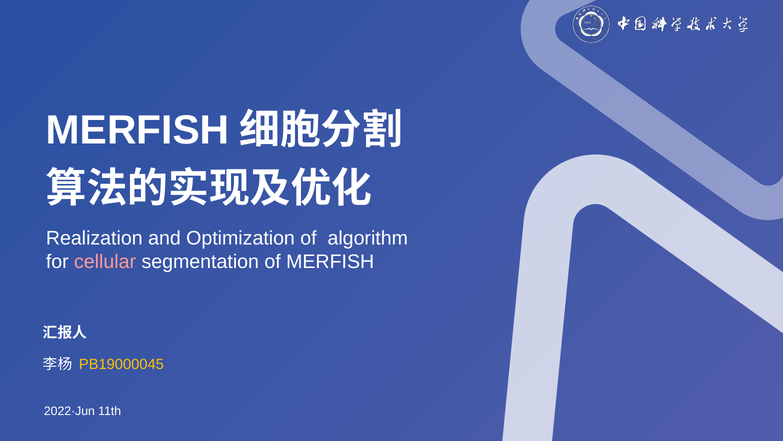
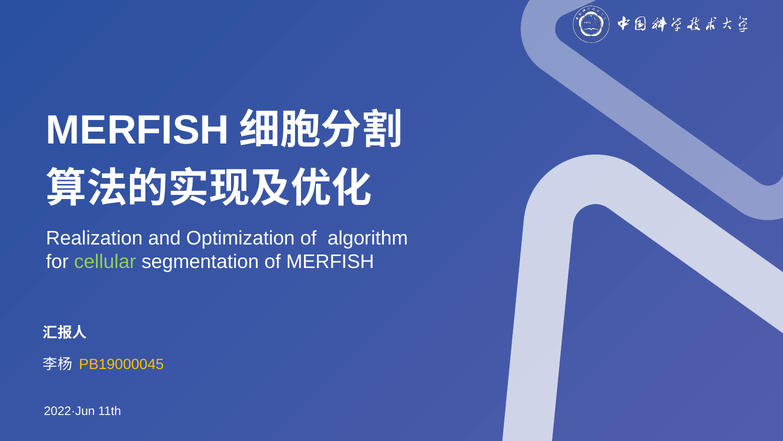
cellular colour: pink -> light green (105, 262)
